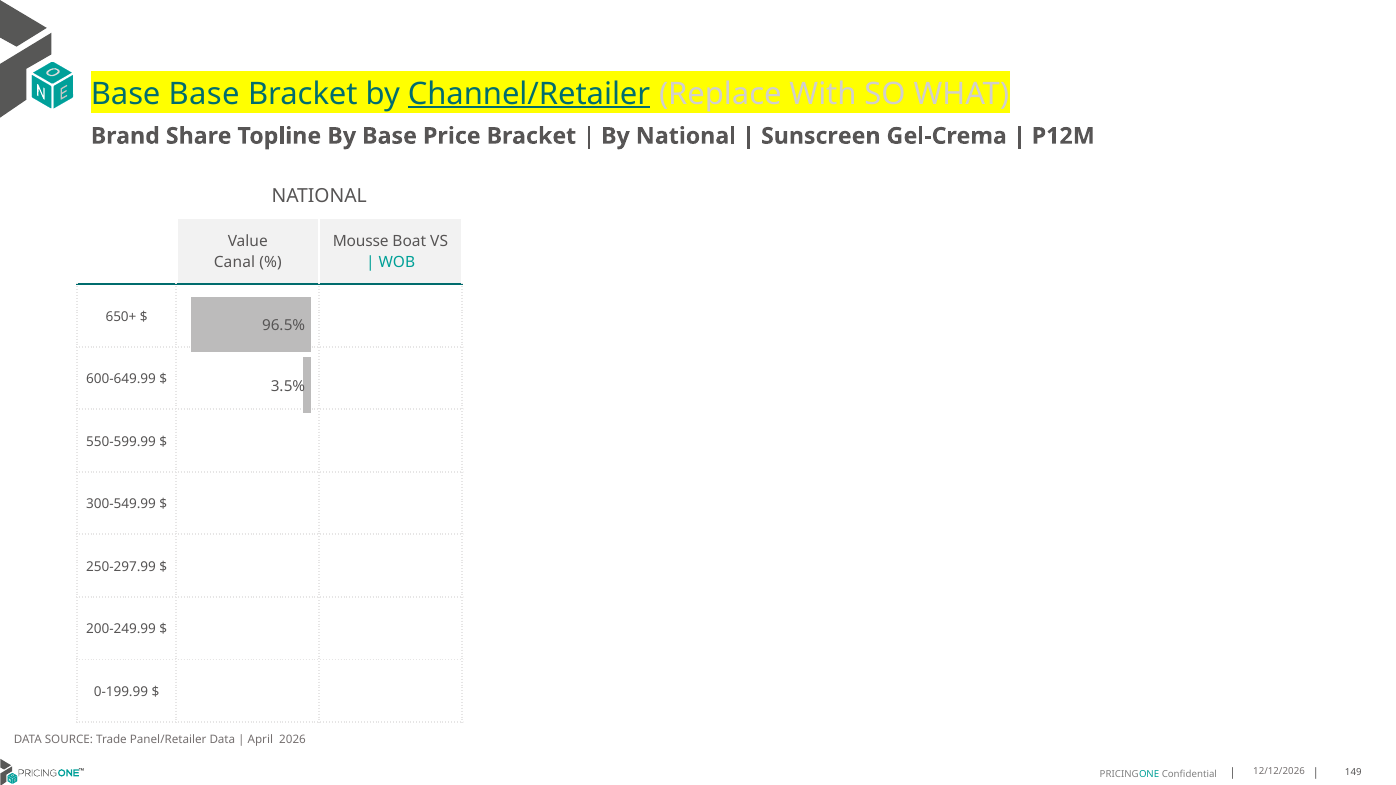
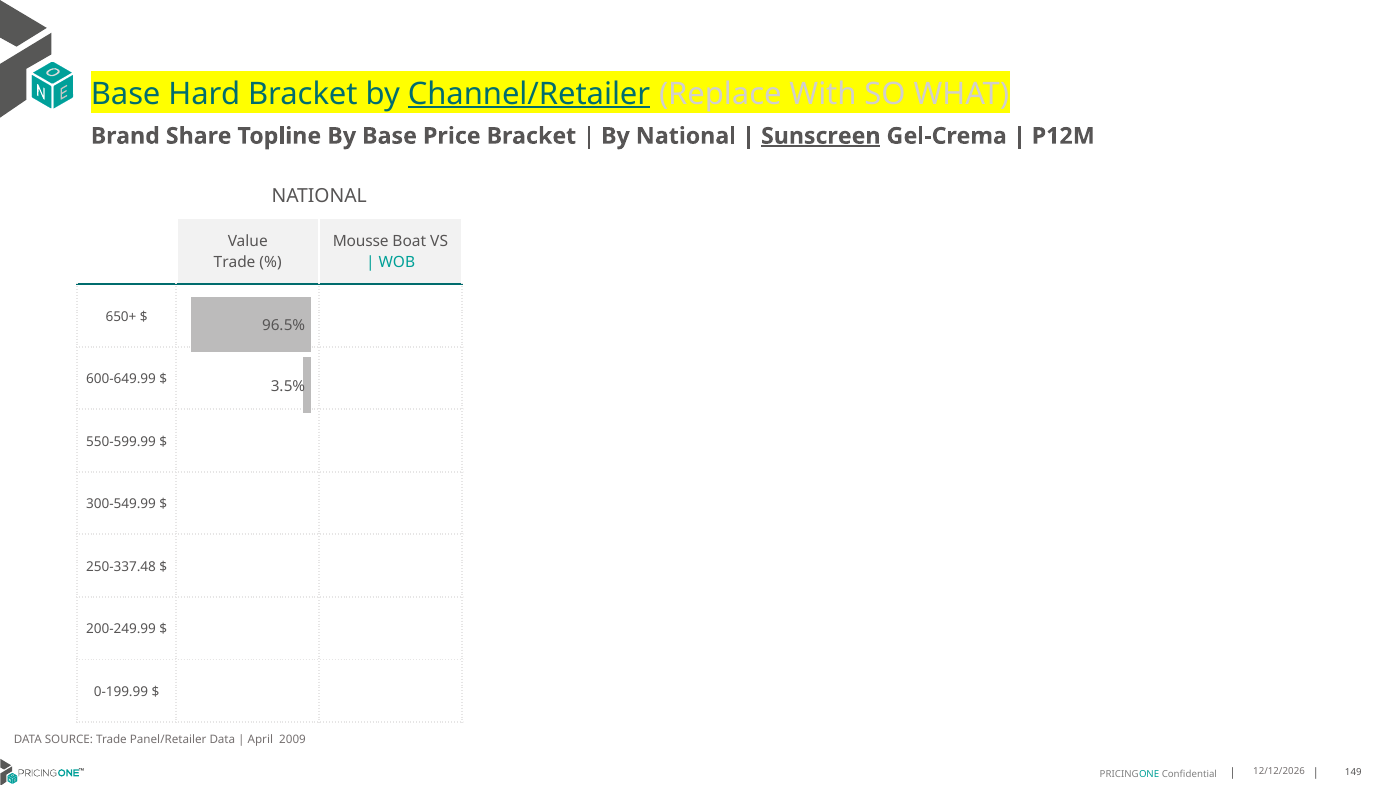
Base Base: Base -> Hard (204, 94)
Sunscreen underline: none -> present (821, 136)
Canal: Canal -> Trade (235, 263)
250-297.99: 250-297.99 -> 250-337.48 (121, 567)
2026: 2026 -> 2009 (293, 740)
